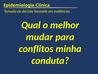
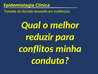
mudar: mudar -> reduzir (40, 37)
